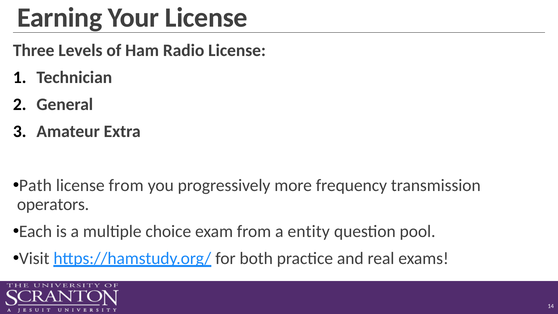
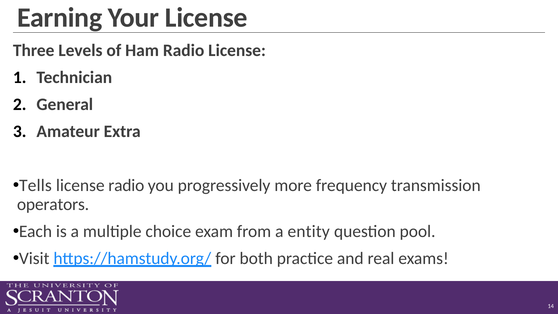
Path: Path -> Tells (35, 185)
license from: from -> radio (126, 185)
